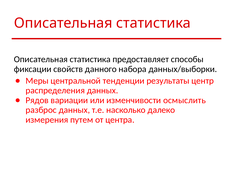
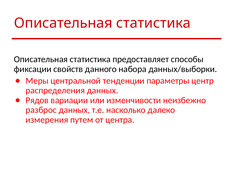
результаты: результаты -> параметры (168, 81)
осмыслить: осмыслить -> неизбежно (185, 101)
